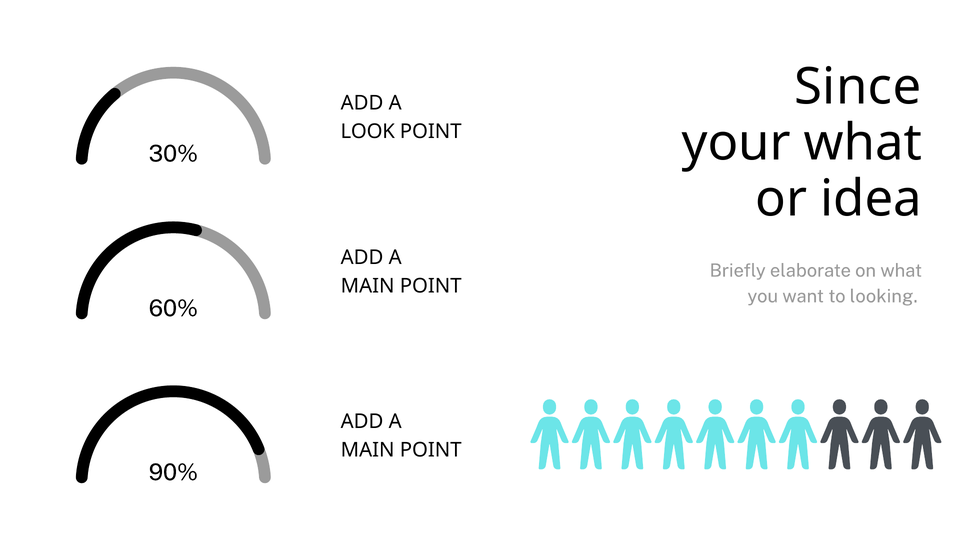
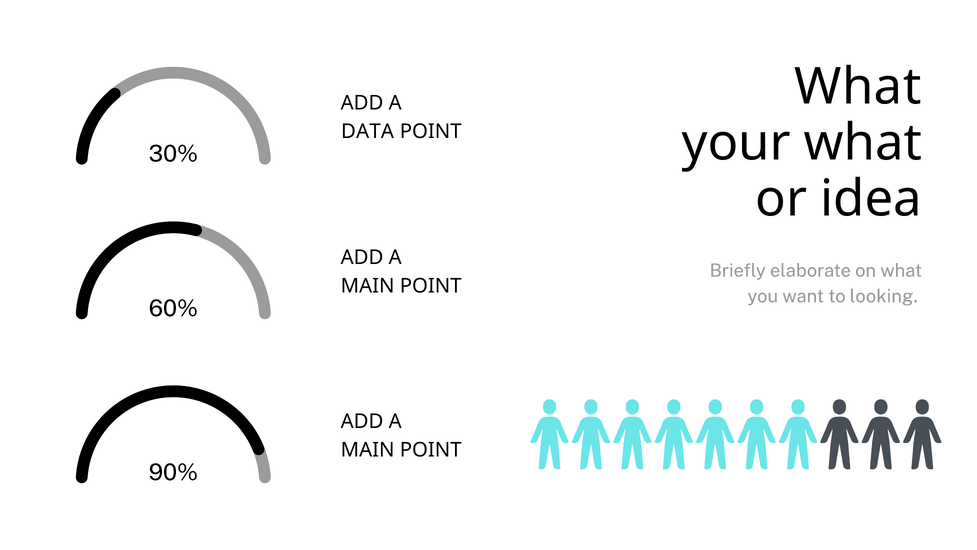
Since: Since -> What (858, 87)
LOOK: LOOK -> DATA (368, 131)
